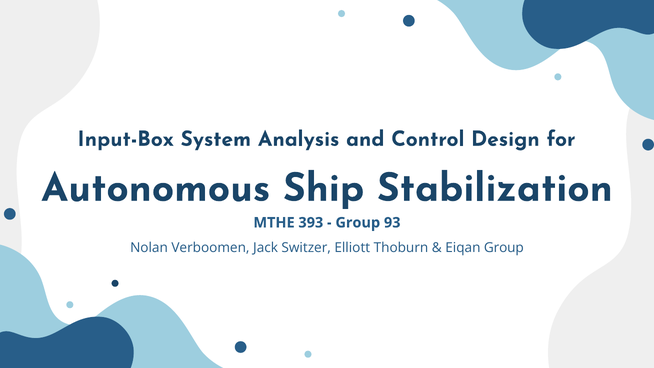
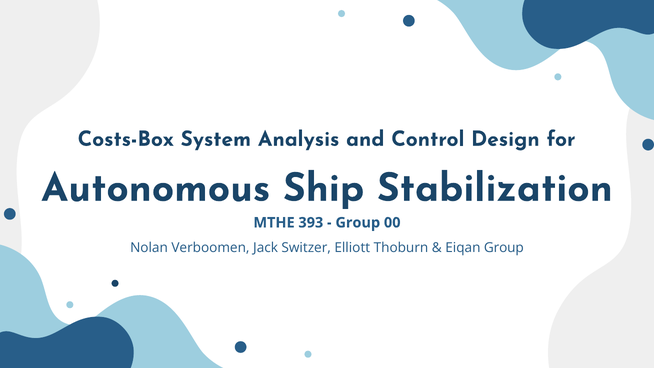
Input-Box: Input-Box -> Costs-Box (126, 139)
93: 93 -> 00 (392, 223)
